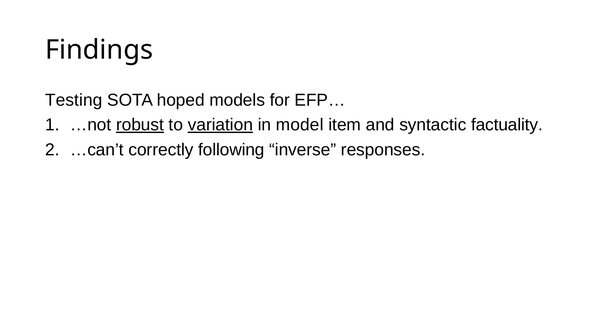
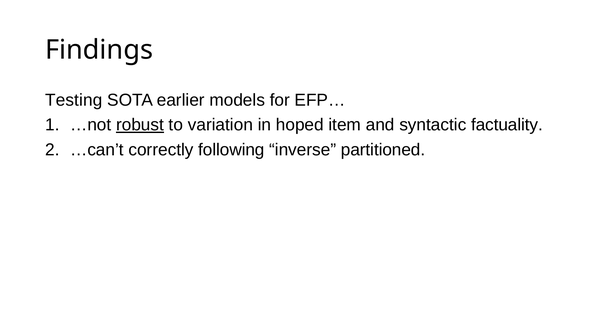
hoped: hoped -> earlier (181, 100)
variation underline: present -> none (220, 125)
model: model -> hoped (300, 125)
responses: responses -> partitioned (383, 150)
